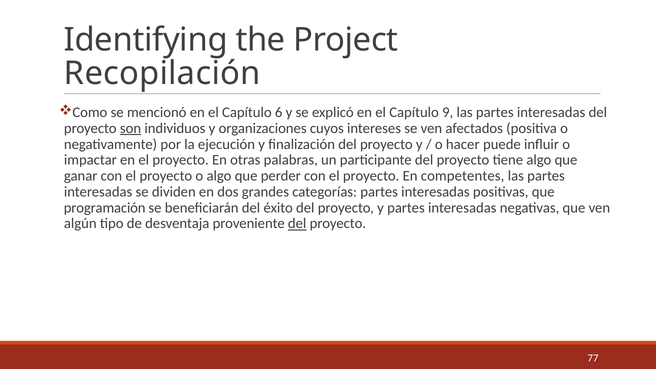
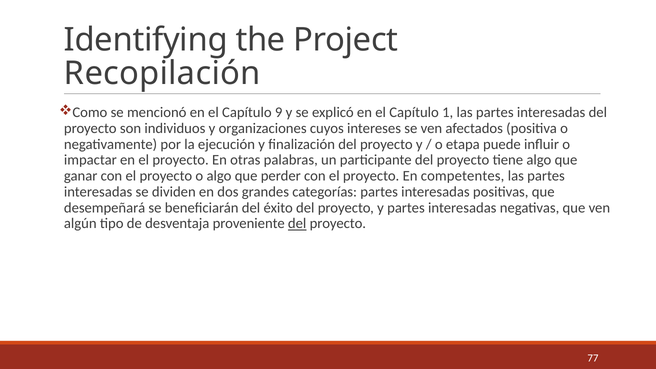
6: 6 -> 9 (279, 112)
9: 9 -> 1 (448, 112)
son underline: present -> none (131, 128)
hacer: hacer -> etapa (463, 144)
programación: programación -> desempeñará (105, 208)
